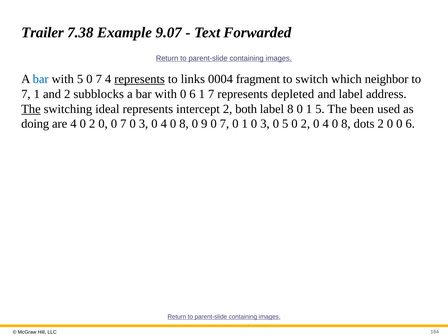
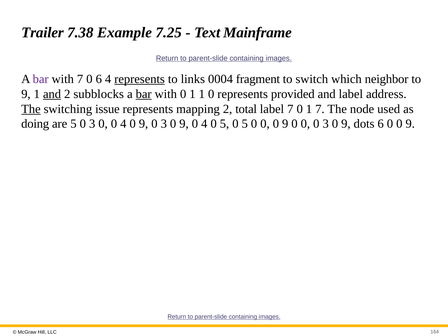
9.07: 9.07 -> 7.25 (169, 33)
Forwarded: Forwarded -> Mainframe (257, 33)
bar colour: blue -> purple (41, 79)
with 5: 5 -> 7 (80, 79)
7: 7 -> 6 (99, 79)
7: 7 -> 9 (26, 94)
and underline: none -> present (52, 94)
bar underline: none -> present (144, 94)
with 0 6: 6 -> 1 (192, 94)
1 7: 7 -> 0 (211, 94)
depleted: depleted -> provided (293, 94)
ideal: ideal -> issue (107, 109)
intercept: intercept -> mapping (198, 109)
both: both -> total (246, 109)
label 8: 8 -> 7 (290, 109)
1 5: 5 -> 7 (320, 109)
been: been -> node (362, 109)
are 4: 4 -> 5 (73, 124)
2: 2 -> 3 (92, 124)
0 0 7: 7 -> 4 (123, 124)
3: 3 -> 9 (144, 124)
4: 4 -> 3 (164, 124)
8: 8 -> 9 (184, 124)
9: 9 -> 4 (204, 124)
7: 7 -> 5 (224, 124)
1: 1 -> 5 (245, 124)
3: 3 -> 0 (265, 124)
5: 5 -> 9 (285, 124)
2: 2 -> 0 (305, 124)
4: 4 -> 3 (326, 124)
8: 8 -> 9 (346, 124)
dots 2: 2 -> 6 (381, 124)
6: 6 -> 9 (410, 124)
